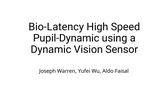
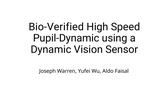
Bio-Latency: Bio-Latency -> Bio-Verified (56, 27)
